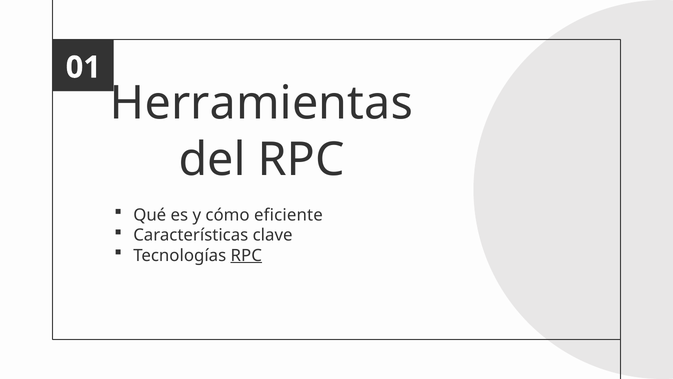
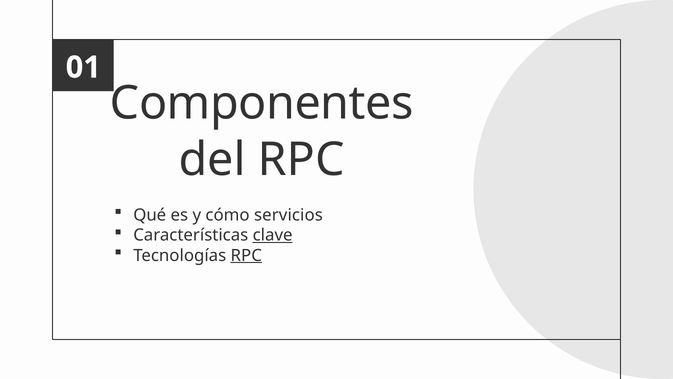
Herramientas: Herramientas -> Componentes (262, 103)
eficiente: eficiente -> servicios (288, 215)
clave underline: none -> present (273, 235)
